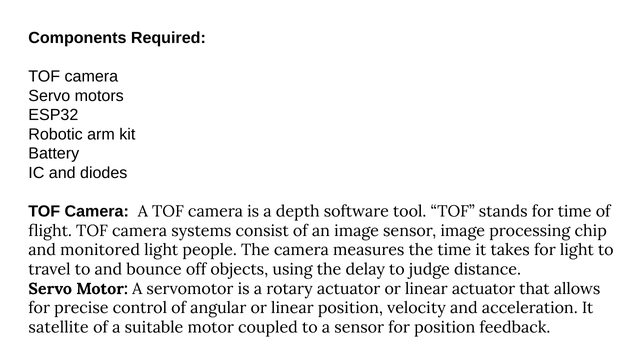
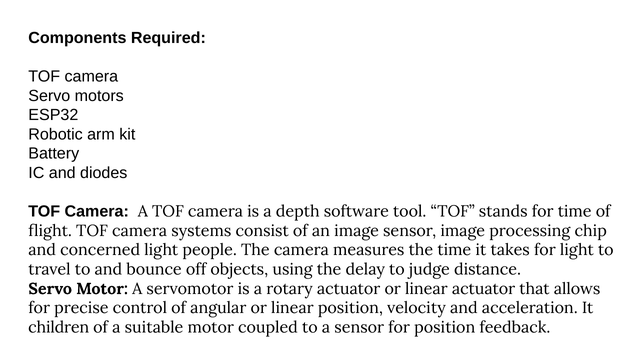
monitored: monitored -> concerned (100, 250)
satellite: satellite -> children (59, 327)
